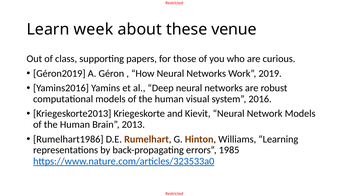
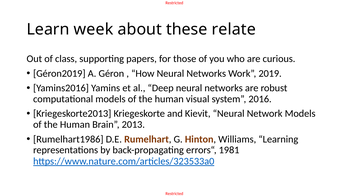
venue: venue -> relate (234, 29)
1985: 1985 -> 1981 (229, 150)
